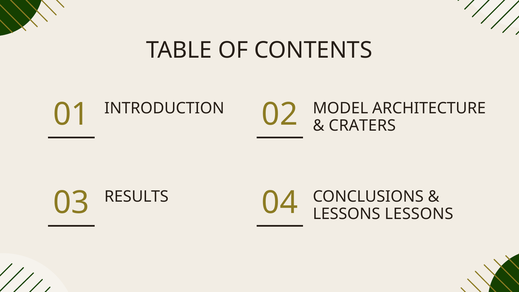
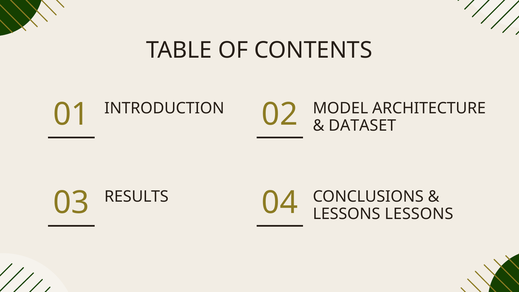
CRATERS: CRATERS -> DATASET (362, 125)
